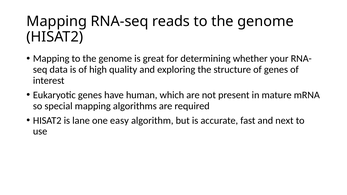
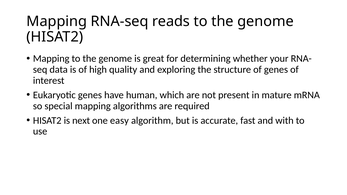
lane: lane -> next (81, 121)
next: next -> with (284, 121)
